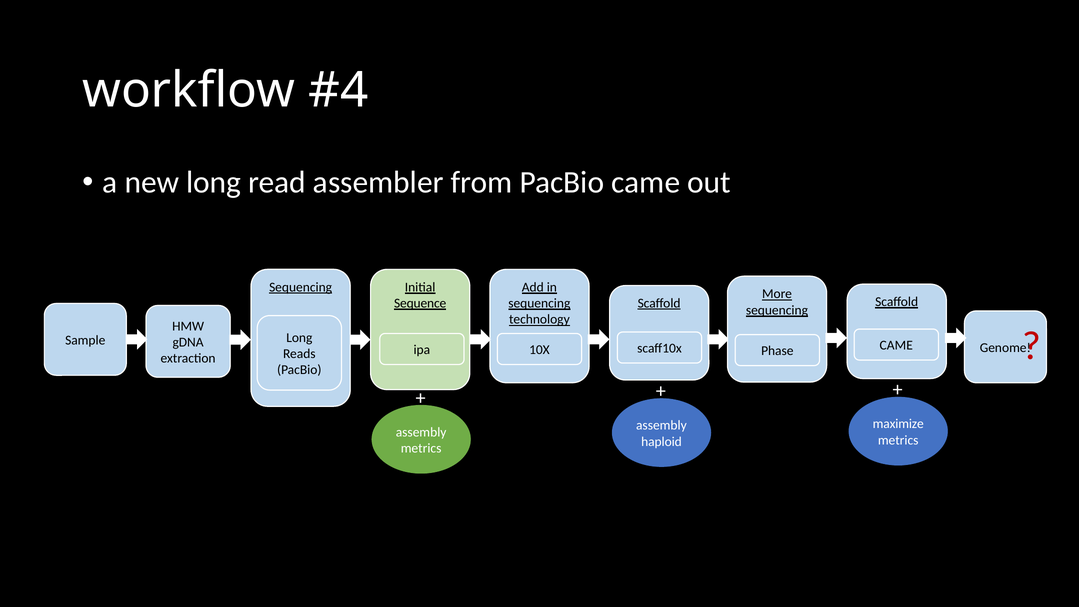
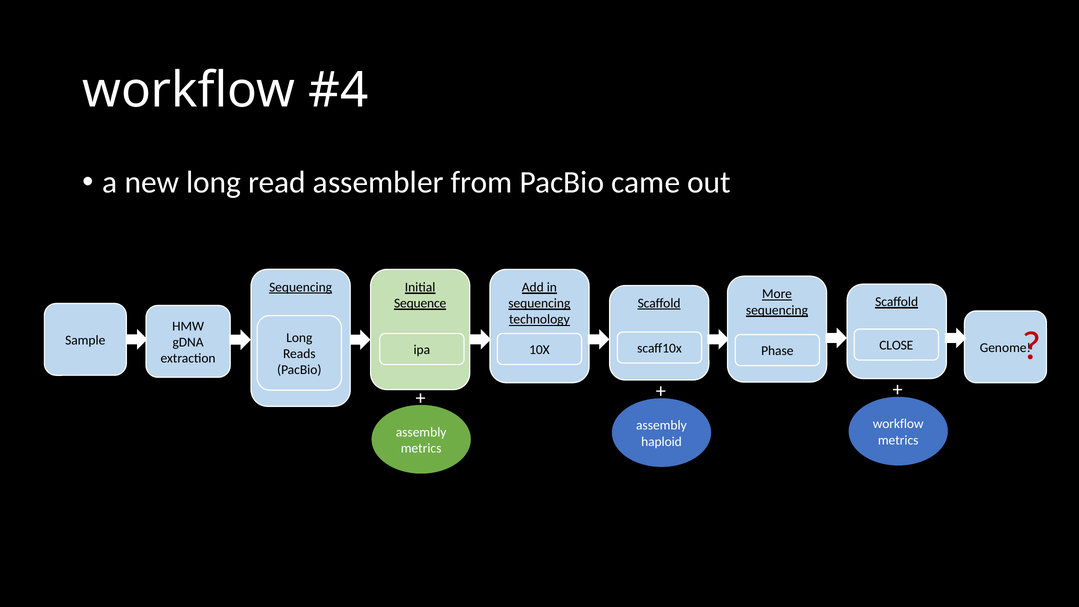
CAME: CAME -> CLOSE (896, 345)
maximize: maximize -> workflow (898, 424)
